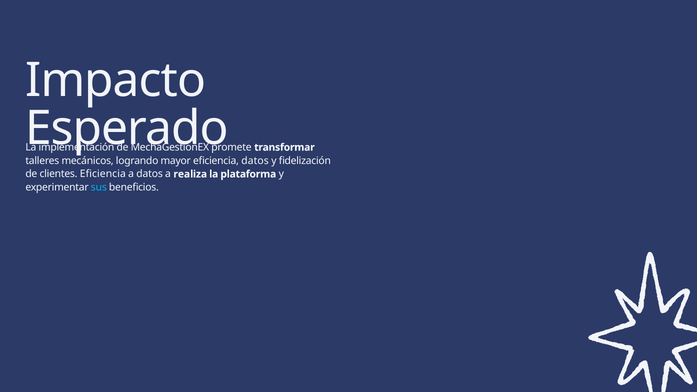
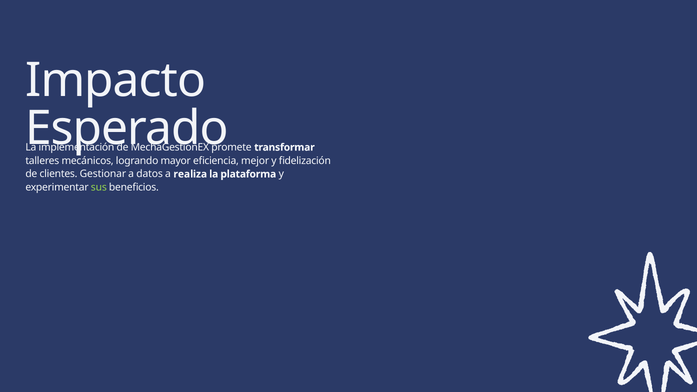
datos: datos -> mejor (255, 161)
clientes Eficiencia: Eficiencia -> Gestionar (103, 174)
sus colour: light blue -> light green (99, 187)
